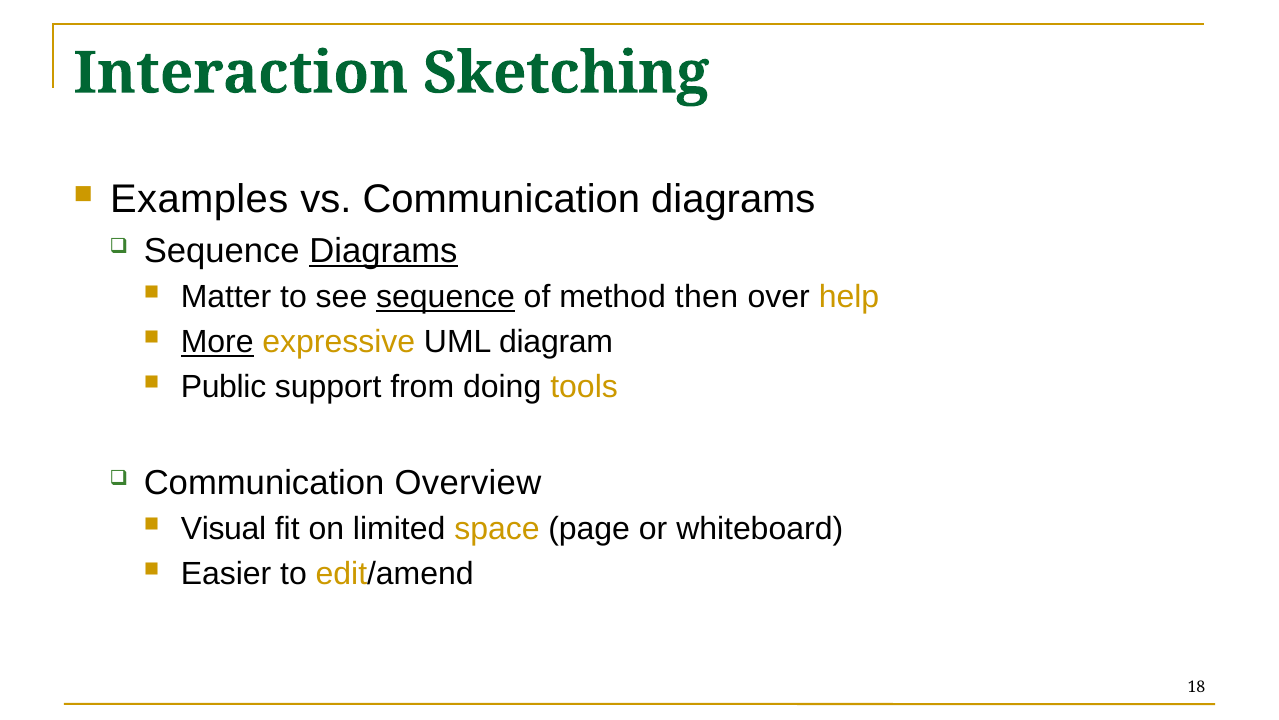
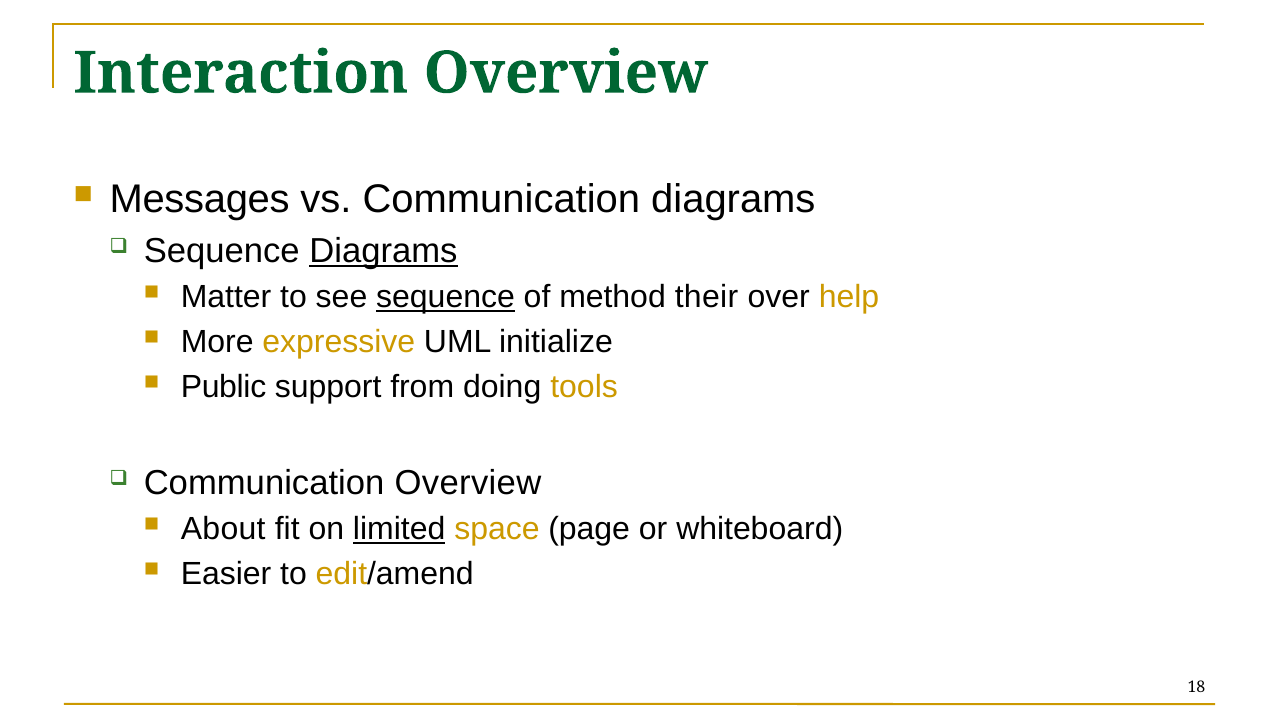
Interaction Sketching: Sketching -> Overview (566, 73)
Examples: Examples -> Messages (200, 199)
then: then -> their (706, 297)
More underline: present -> none (217, 342)
diagram: diagram -> initialize (556, 342)
Visual: Visual -> About (223, 528)
limited underline: none -> present (399, 528)
